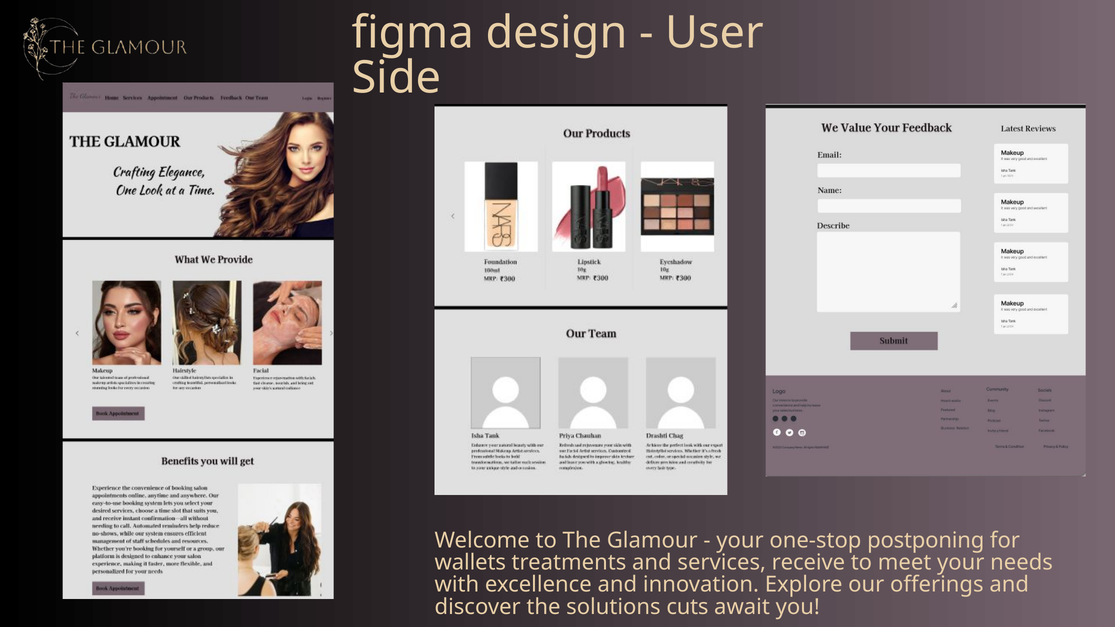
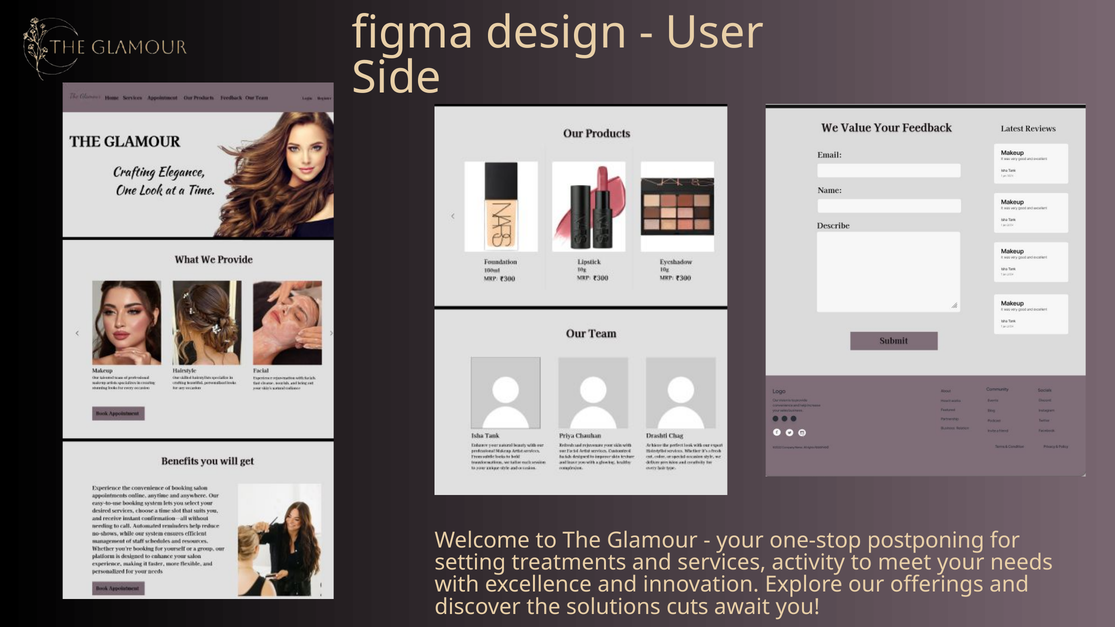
wallets: wallets -> setting (470, 563)
receive: receive -> activity (808, 563)
